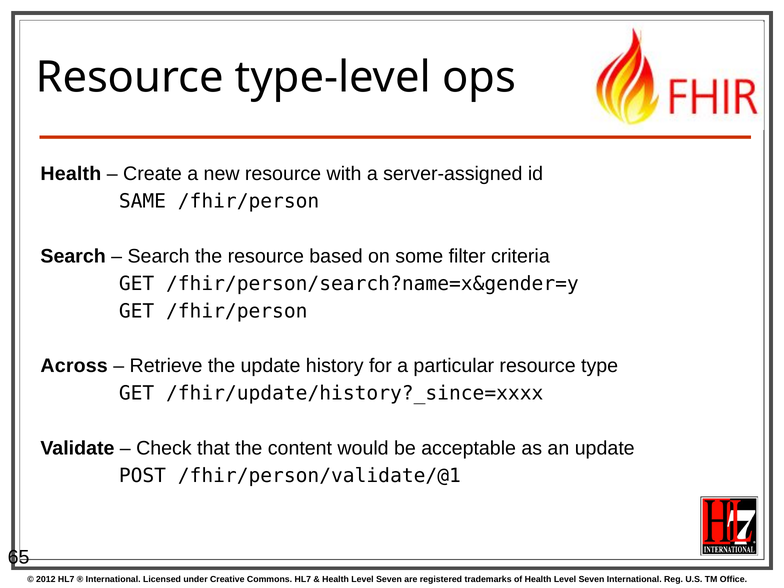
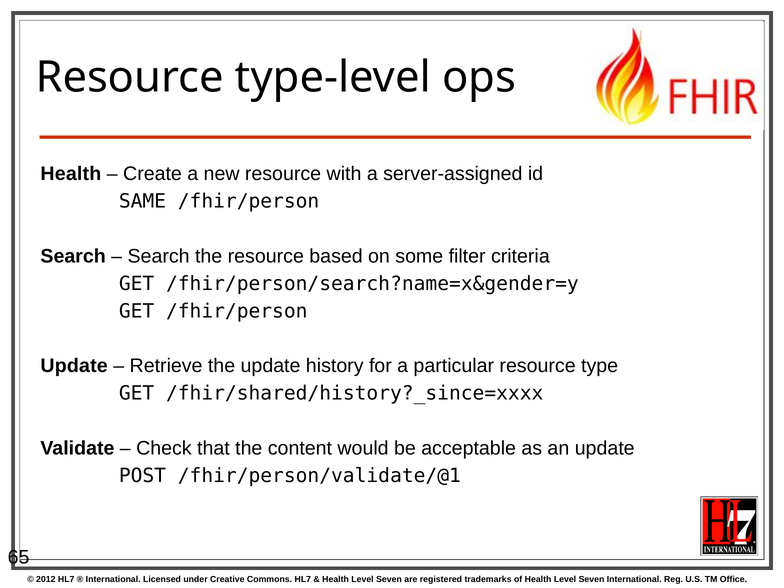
Across: Across -> Update (74, 366)
/fhir/update/history?_since=xxxx: /fhir/update/history?_since=xxxx -> /fhir/shared/history?_since=xxxx (355, 393)
